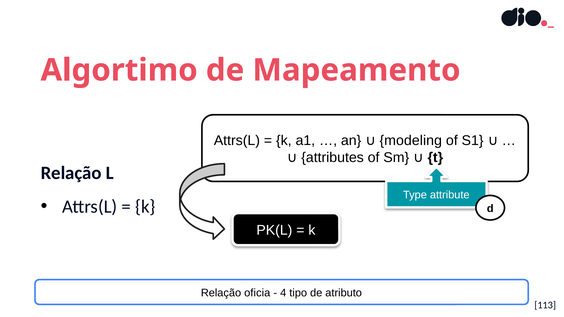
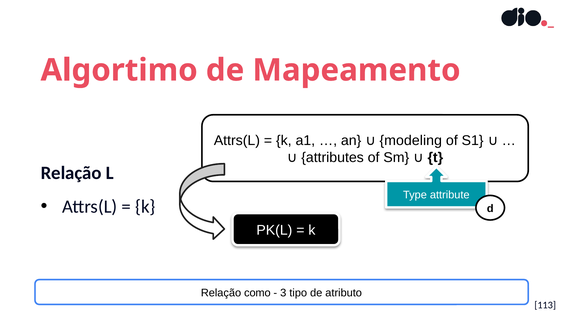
oficia: oficia -> como (257, 293)
4: 4 -> 3 (283, 293)
